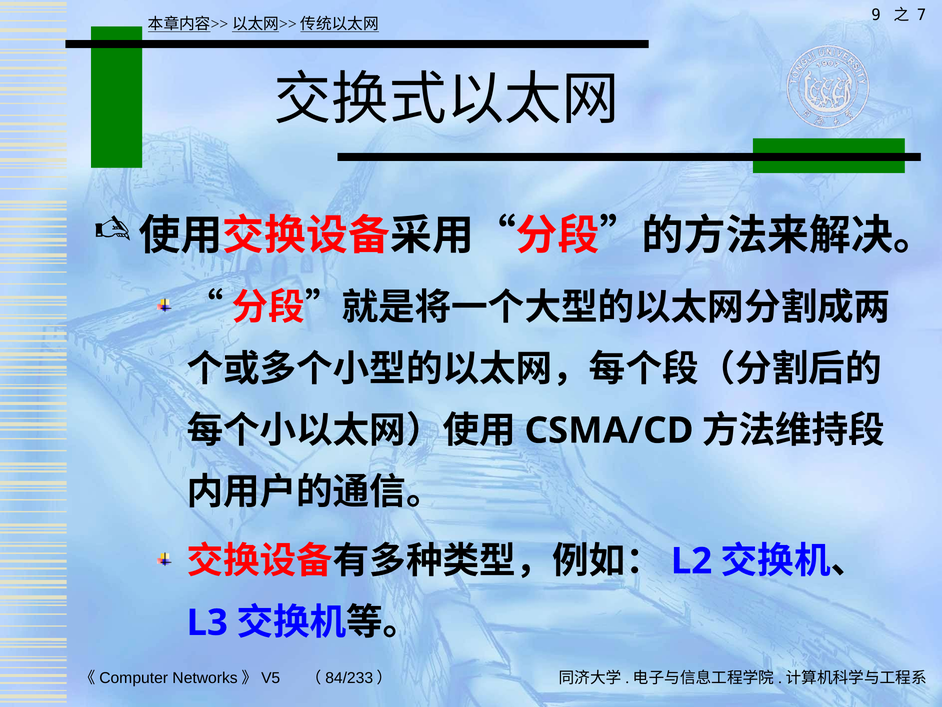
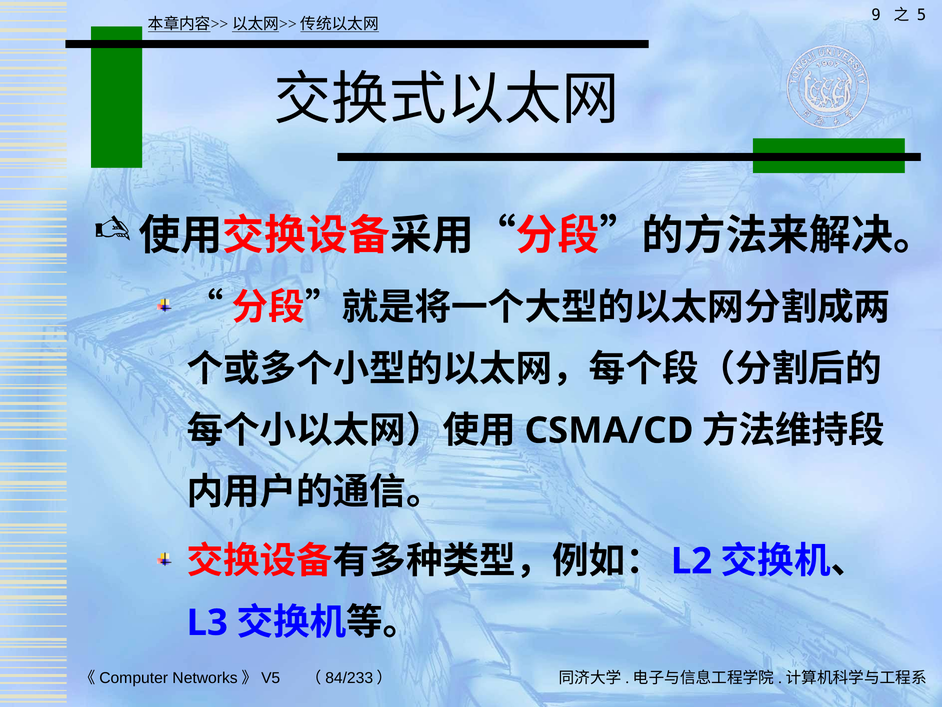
7: 7 -> 5 (922, 15)
